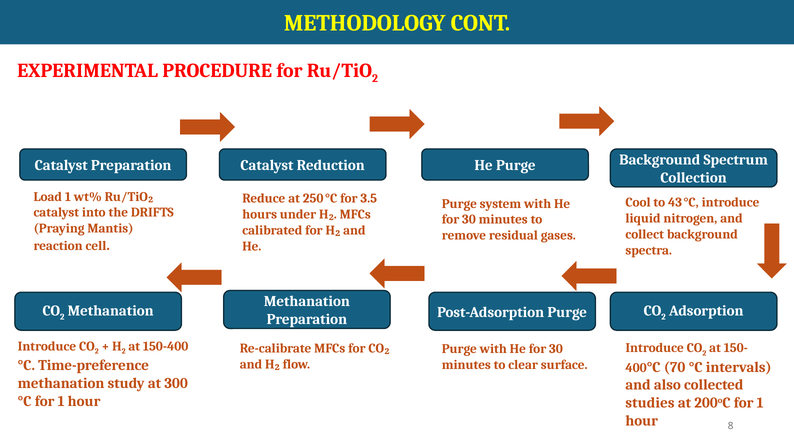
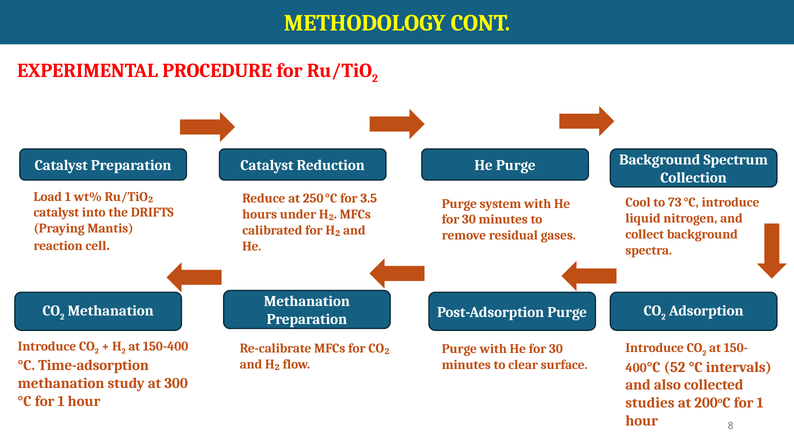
43: 43 -> 73 (675, 202)
Time-preference: Time-preference -> Time-adsorption (94, 365)
70: 70 -> 52 (675, 367)
